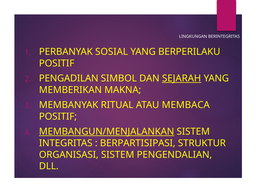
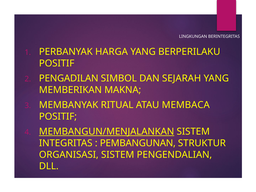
SOSIAL: SOSIAL -> HARGA (112, 52)
SEJARAH underline: present -> none (182, 78)
BERPARTISIPASI: BERPARTISIPASI -> PEMBANGUNAN (138, 143)
